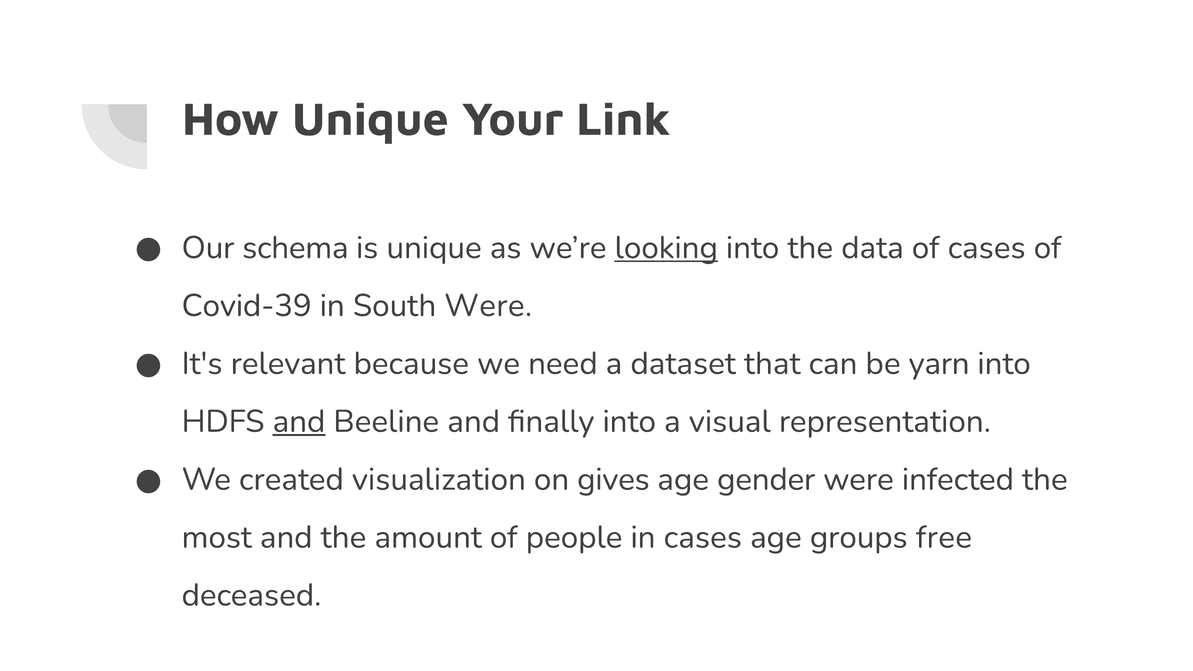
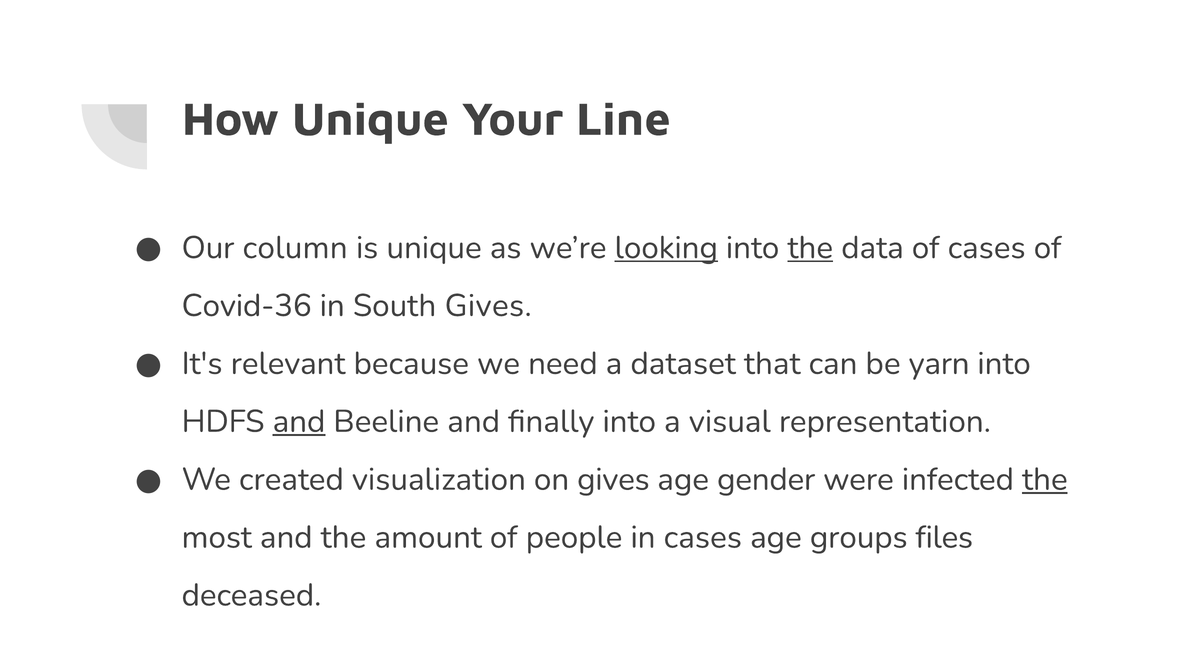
Link: Link -> Line (623, 119)
schema: schema -> column (295, 248)
the underline: none -> present (810, 248)
Covid-39: Covid-39 -> Covid-36 (247, 306)
South Were: Were -> Gives (488, 306)
the underline: none -> present (1045, 479)
free: free -> files (944, 537)
